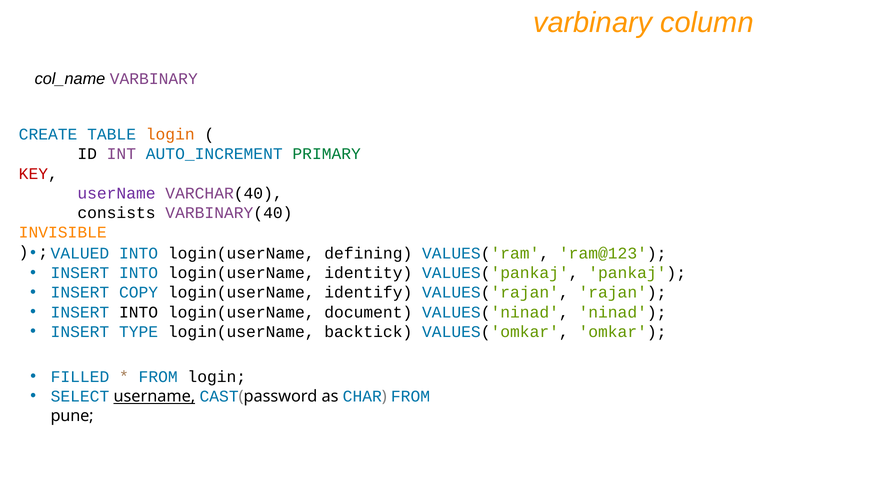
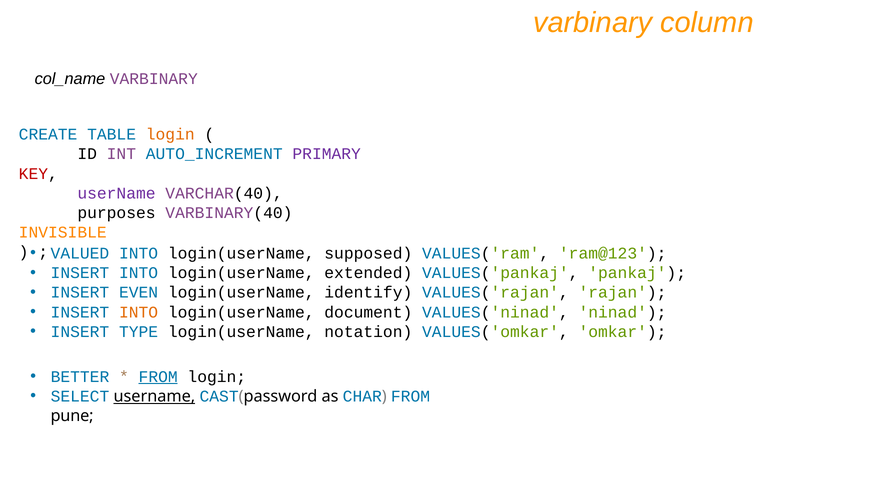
PRIMARY colour: green -> purple (327, 154)
consists: consists -> purposes (116, 213)
defining: defining -> supposed (368, 253)
identity: identity -> extended (368, 273)
COPY: COPY -> EVEN (139, 292)
INTO colour: black -> orange (139, 312)
backtick: backtick -> notation (368, 332)
FILLED: FILLED -> BETTER (80, 377)
FROM underline: none -> present (158, 377)
